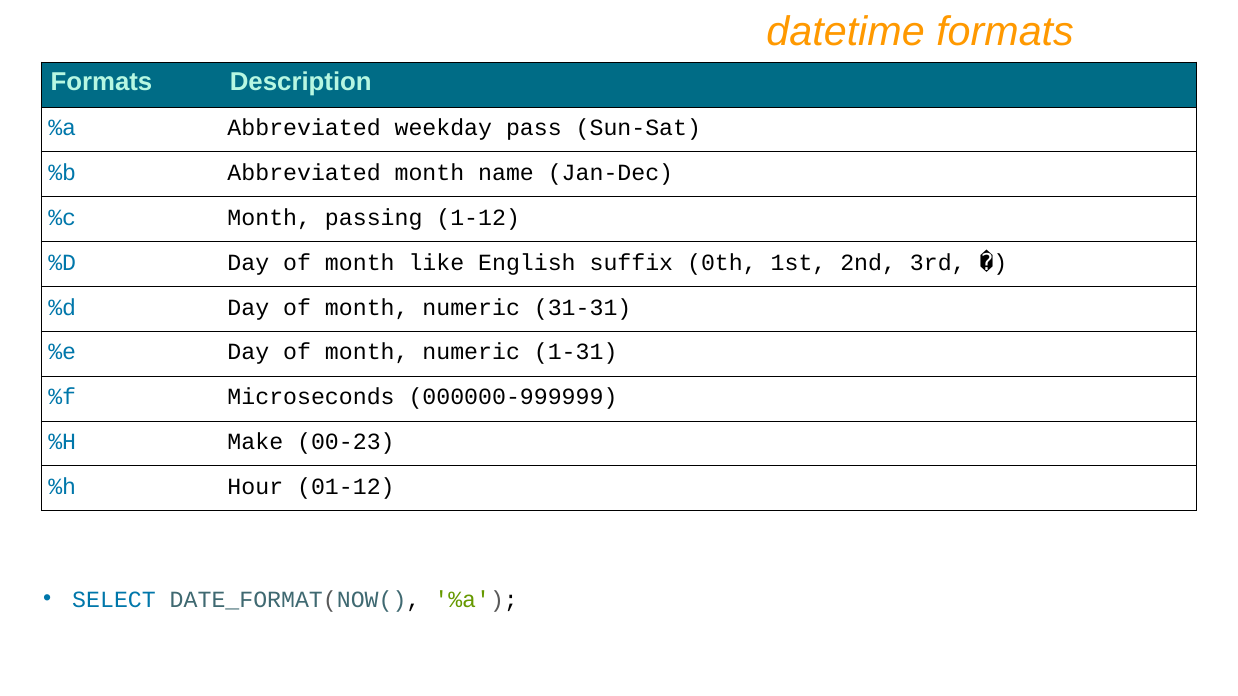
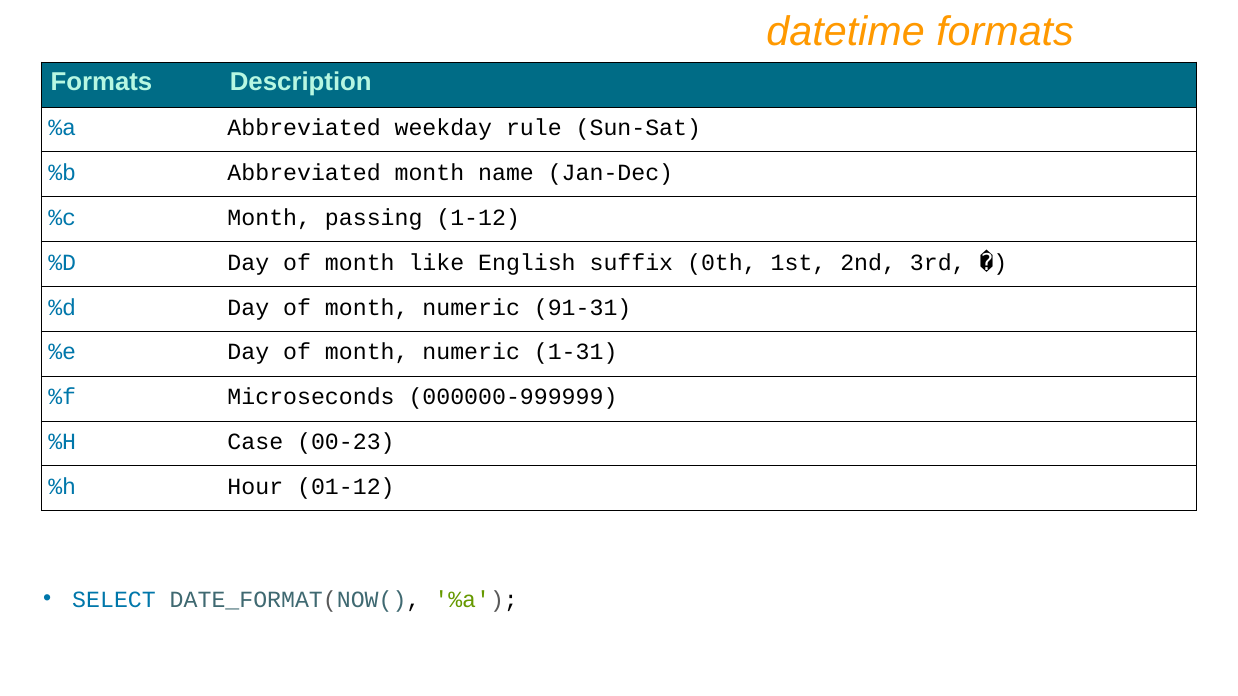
pass: pass -> rule (534, 128)
31-31: 31-31 -> 91-31 (583, 308)
Make: Make -> Case (255, 442)
